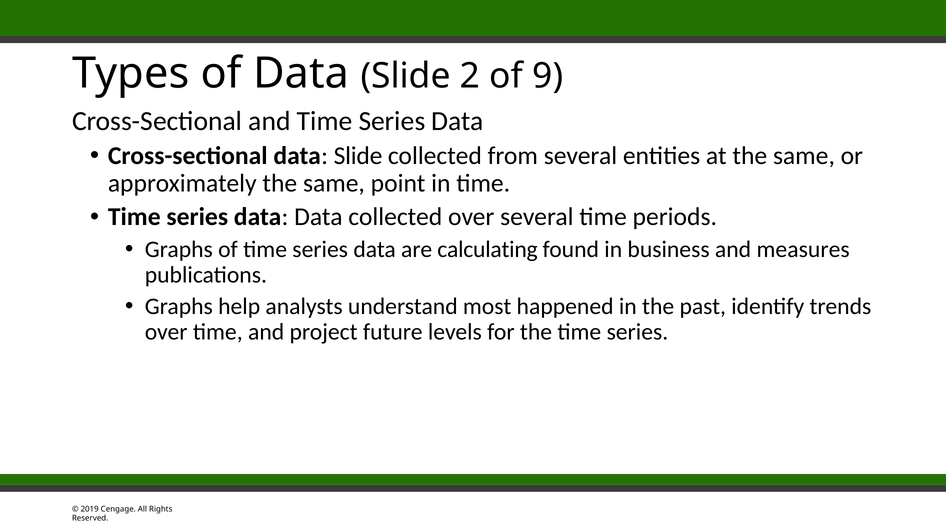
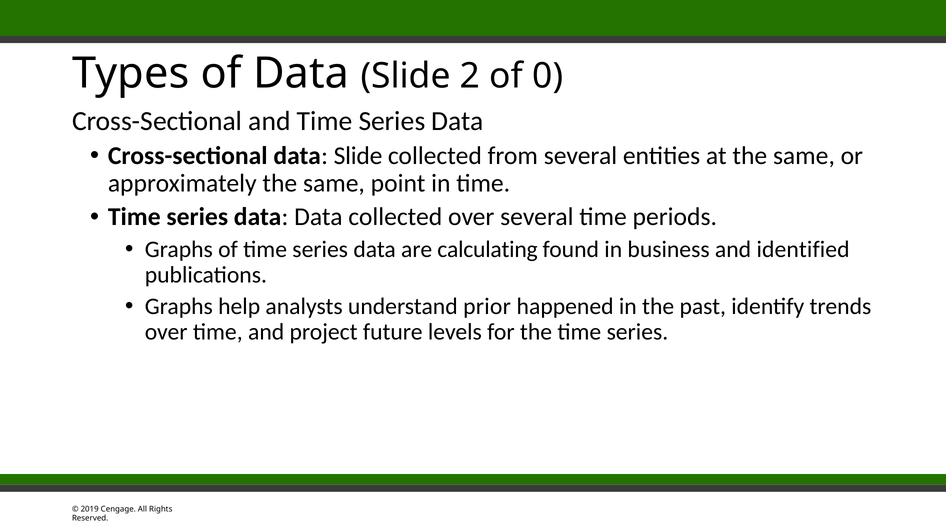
9: 9 -> 0 (548, 76)
measures: measures -> identified (803, 250)
most: most -> prior (487, 307)
